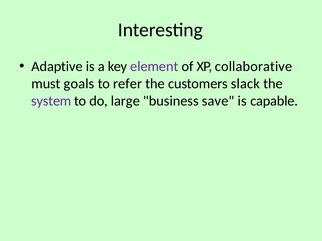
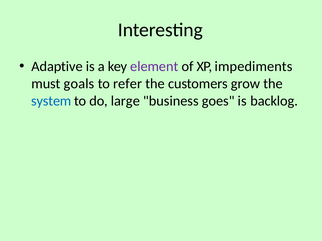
collaborative: collaborative -> impediments (254, 67)
slack: slack -> grow (246, 84)
system colour: purple -> blue (51, 101)
save: save -> goes (218, 101)
capable: capable -> backlog (274, 101)
